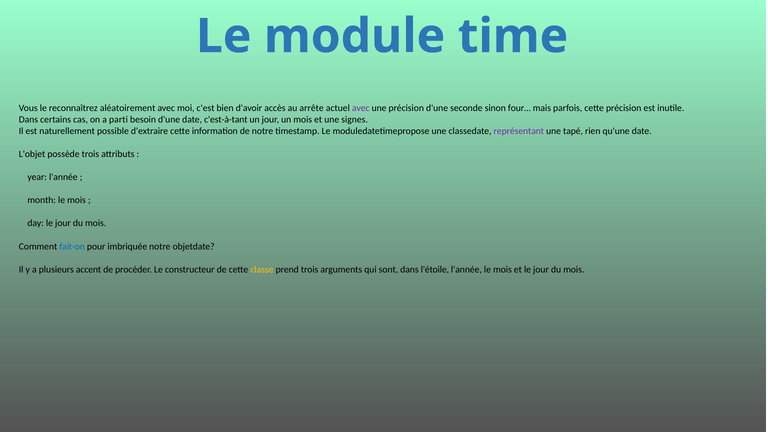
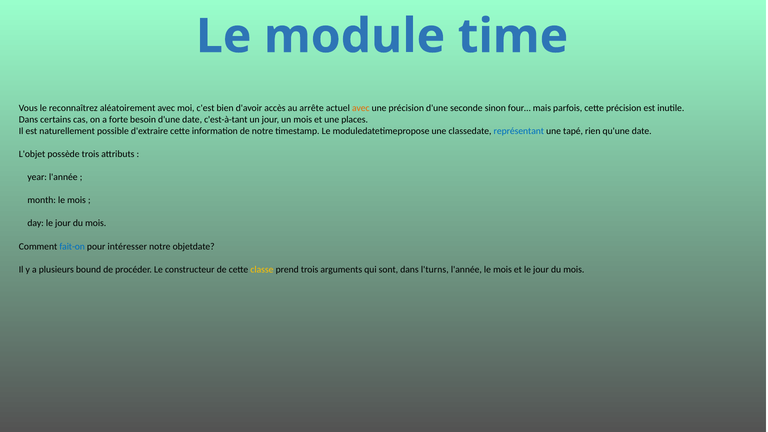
avec colour: purple -> orange (361, 108)
parti: parti -> forte (119, 120)
signes: signes -> places (355, 120)
représentant colour: purple -> blue (519, 131)
imbriquée: imbriquée -> intéresser (127, 246)
accent: accent -> bound (89, 269)
l'étoile: l'étoile -> l'turns (435, 269)
